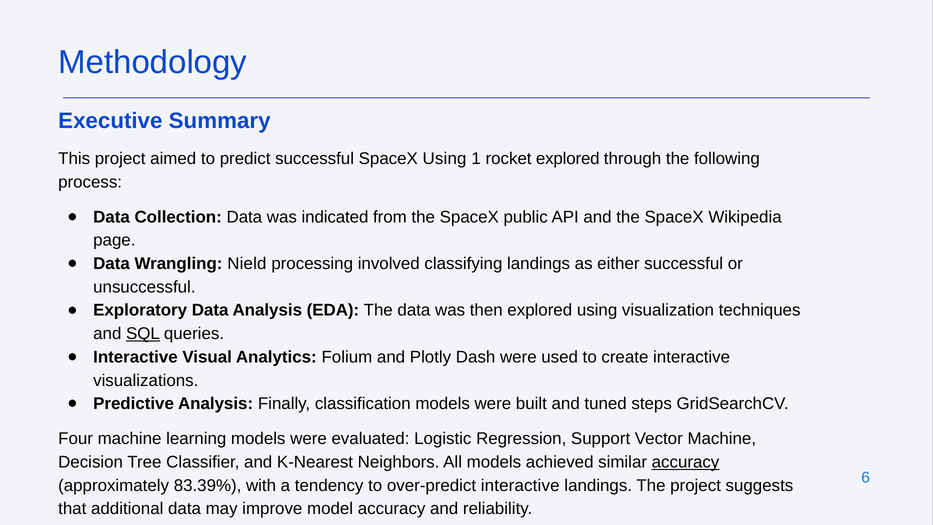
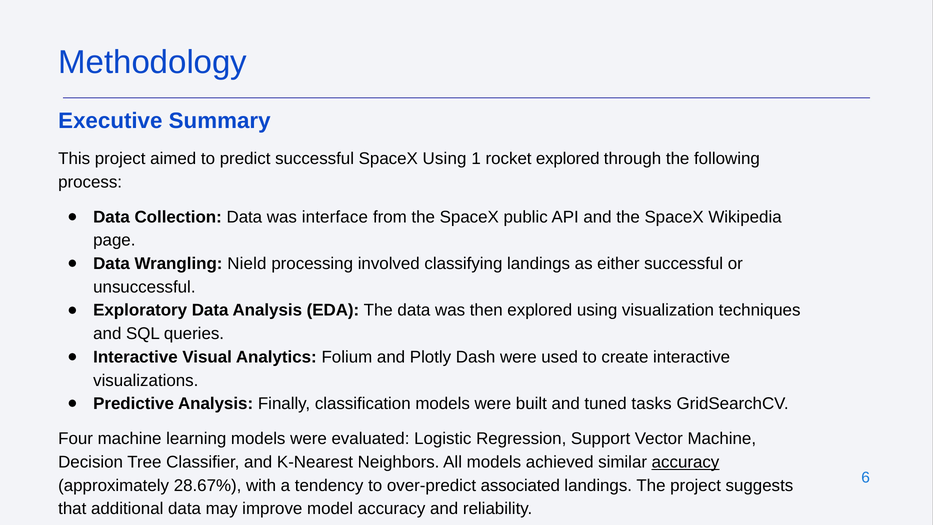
indicated: indicated -> interface (335, 217)
SQL underline: present -> none (143, 334)
steps: steps -> tasks (652, 404)
83.39%: 83.39% -> 28.67% (208, 485)
over-predict interactive: interactive -> associated (520, 485)
